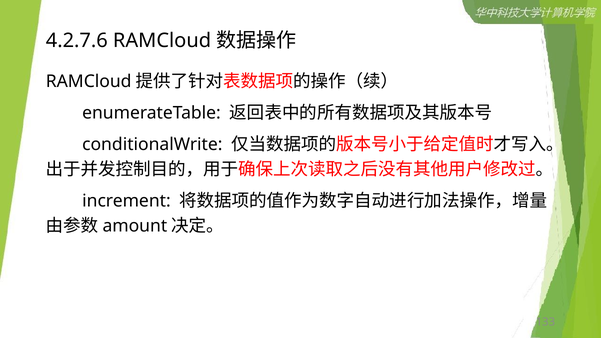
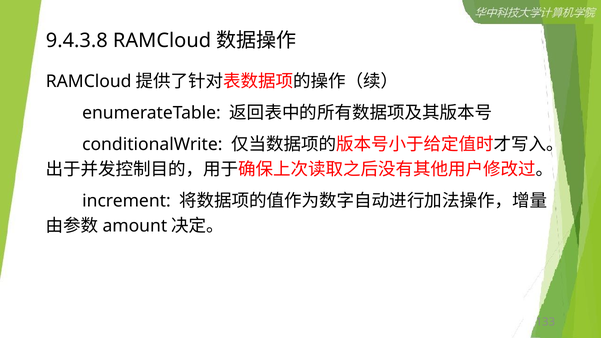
4.2.7.6: 4.2.7.6 -> 9.4.3.8 (77, 41)
